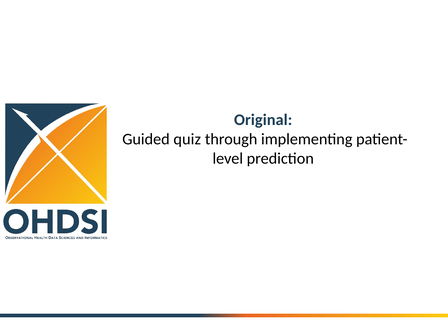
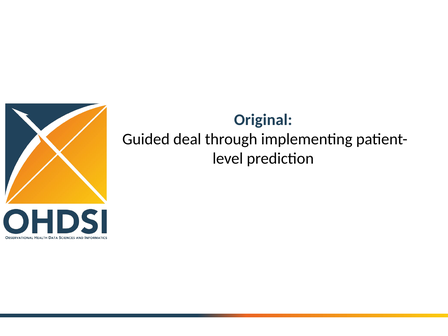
quiz: quiz -> deal (187, 139)
